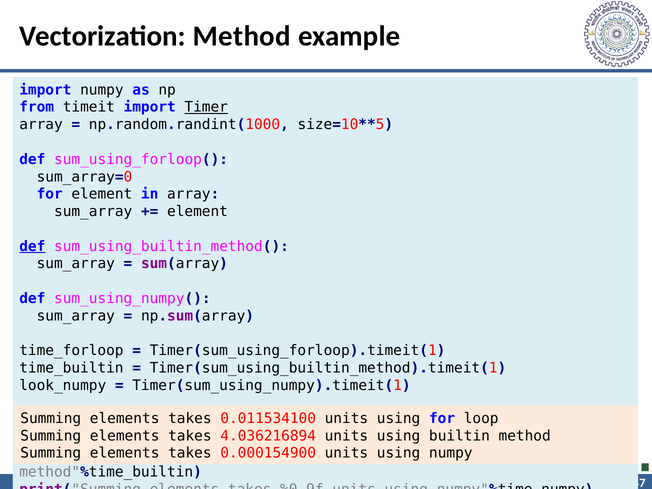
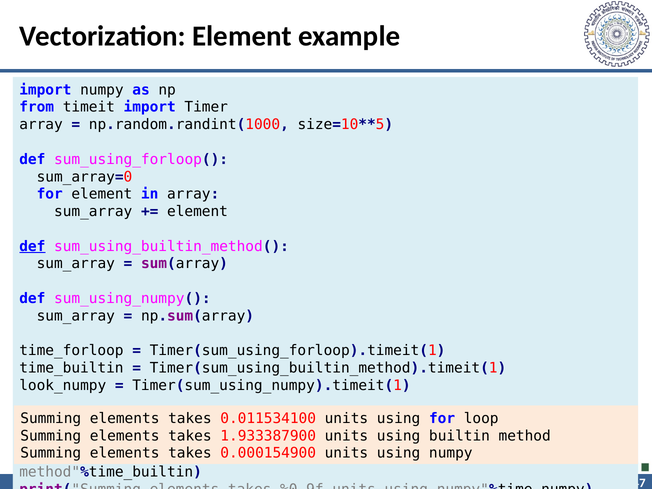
Vectorization Method: Method -> Element (242, 36)
Timer underline: present -> none (206, 107)
4.036216894: 4.036216894 -> 1.933387900 (268, 436)
